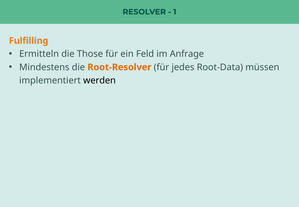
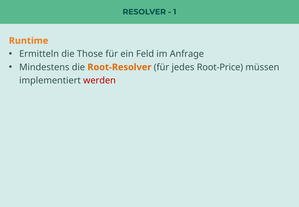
Fulfilling: Fulfilling -> Runtime (29, 41)
Root-Data: Root-Data -> Root-Price (220, 67)
werden colour: black -> red (100, 80)
